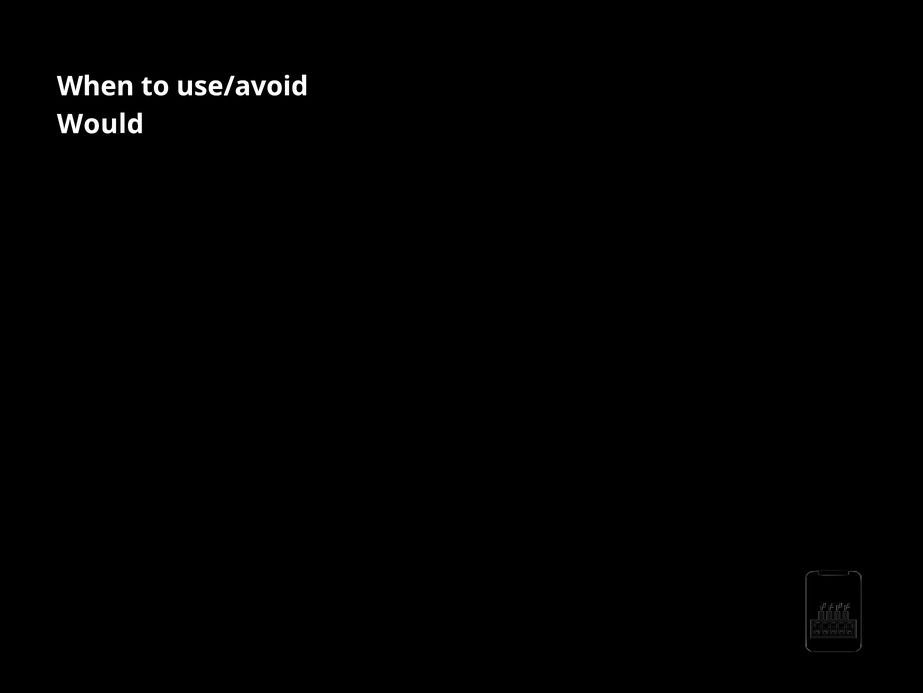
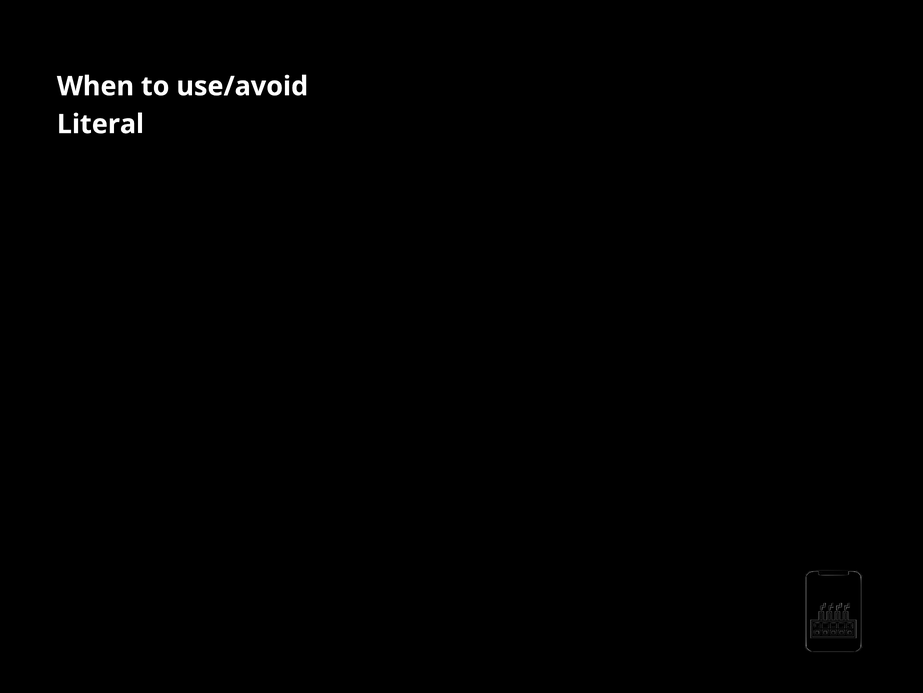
Would: Would -> Literal (100, 124)
